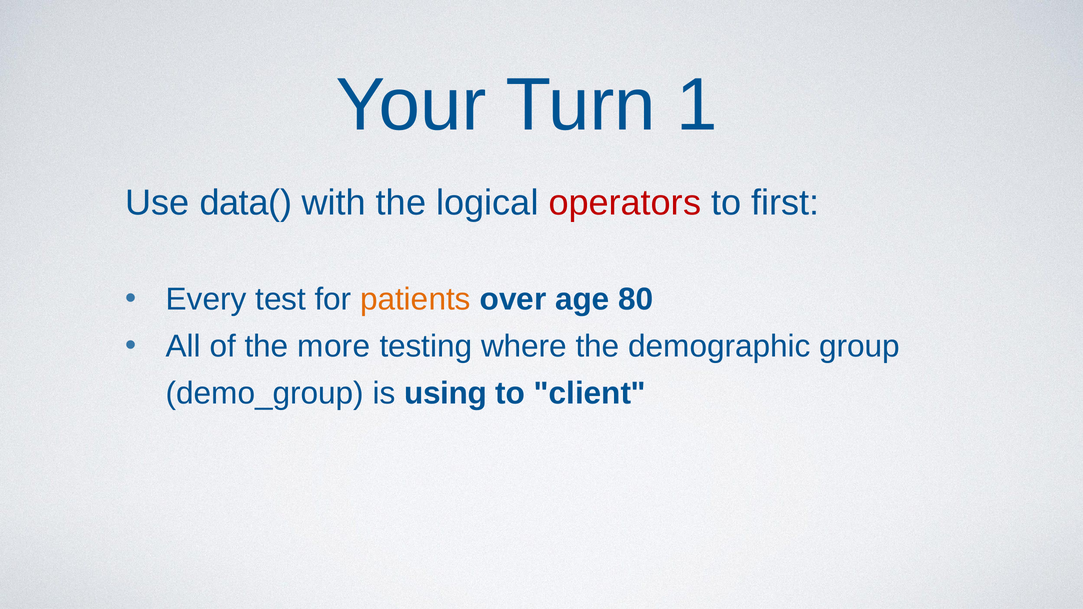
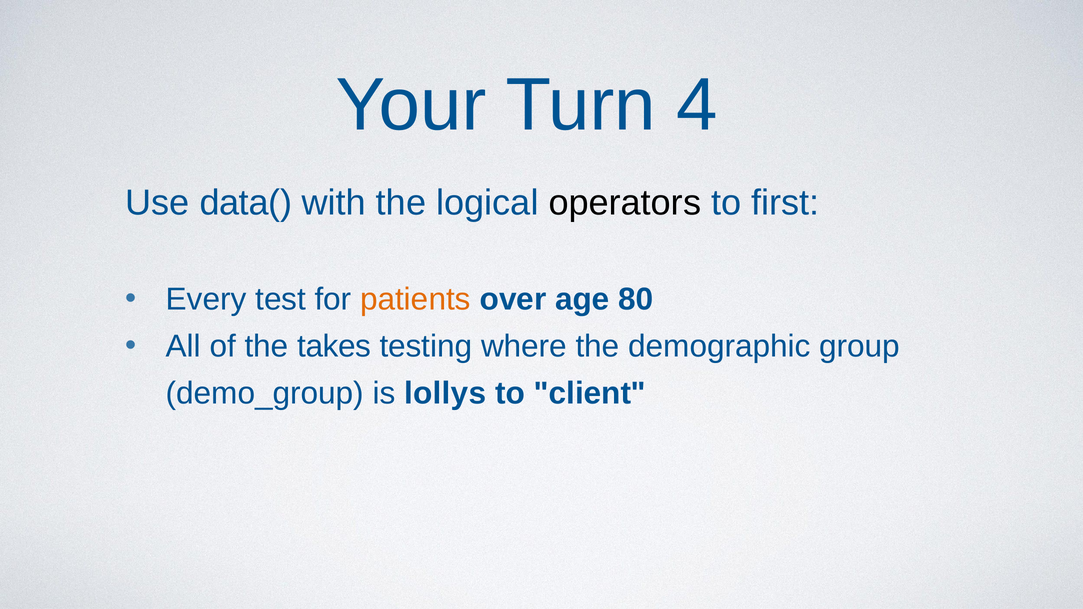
1: 1 -> 4 (697, 105)
operators colour: red -> black (625, 203)
more: more -> takes (334, 347)
using: using -> lollys (445, 394)
